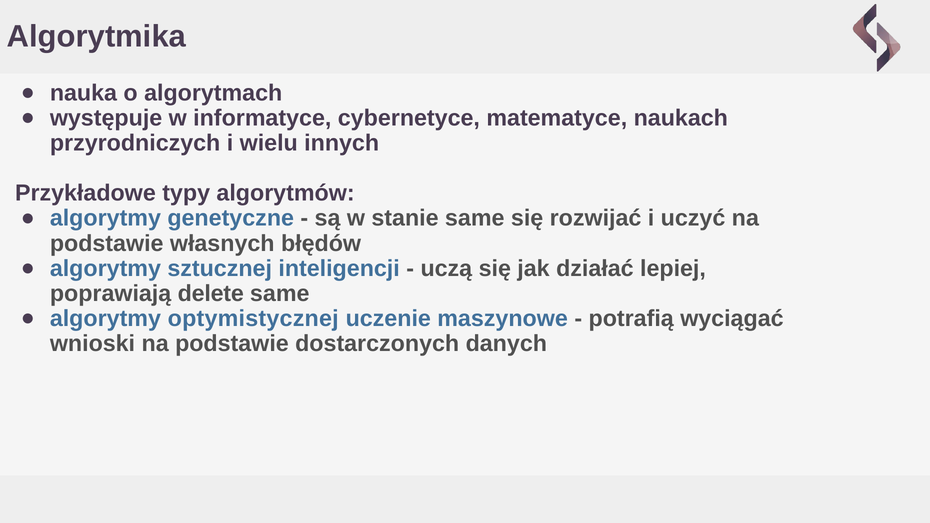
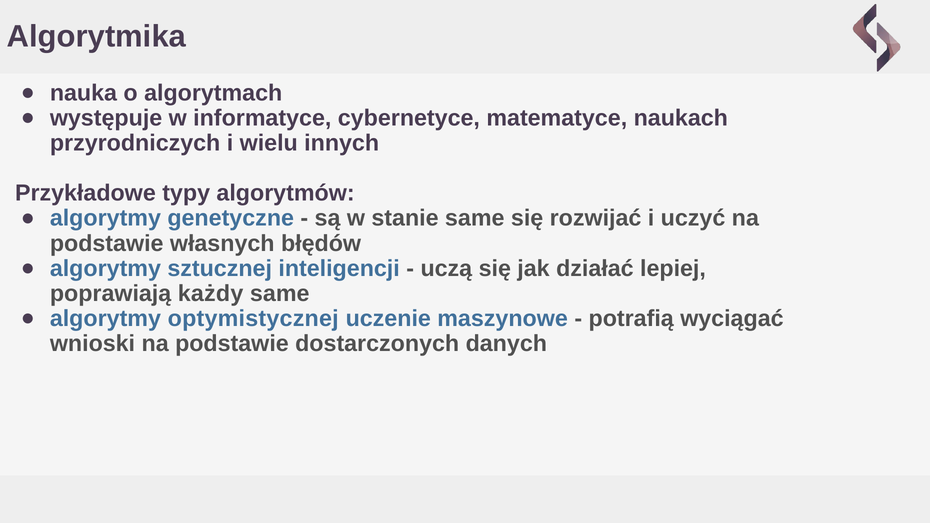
delete: delete -> każdy (211, 294)
